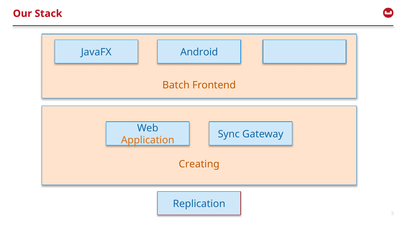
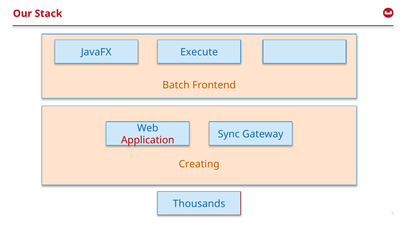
Android: Android -> Execute (199, 52)
Application colour: orange -> red (148, 140)
Replication: Replication -> Thousands (199, 204)
